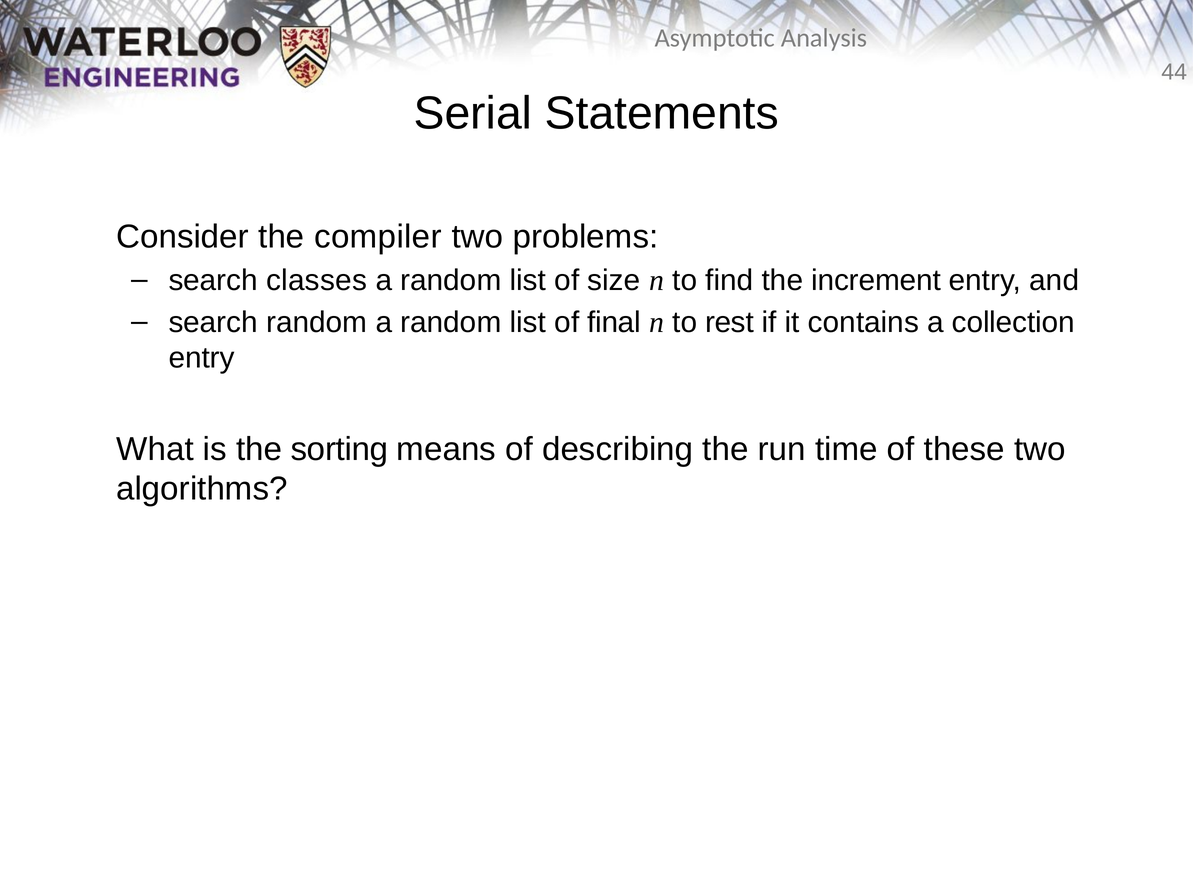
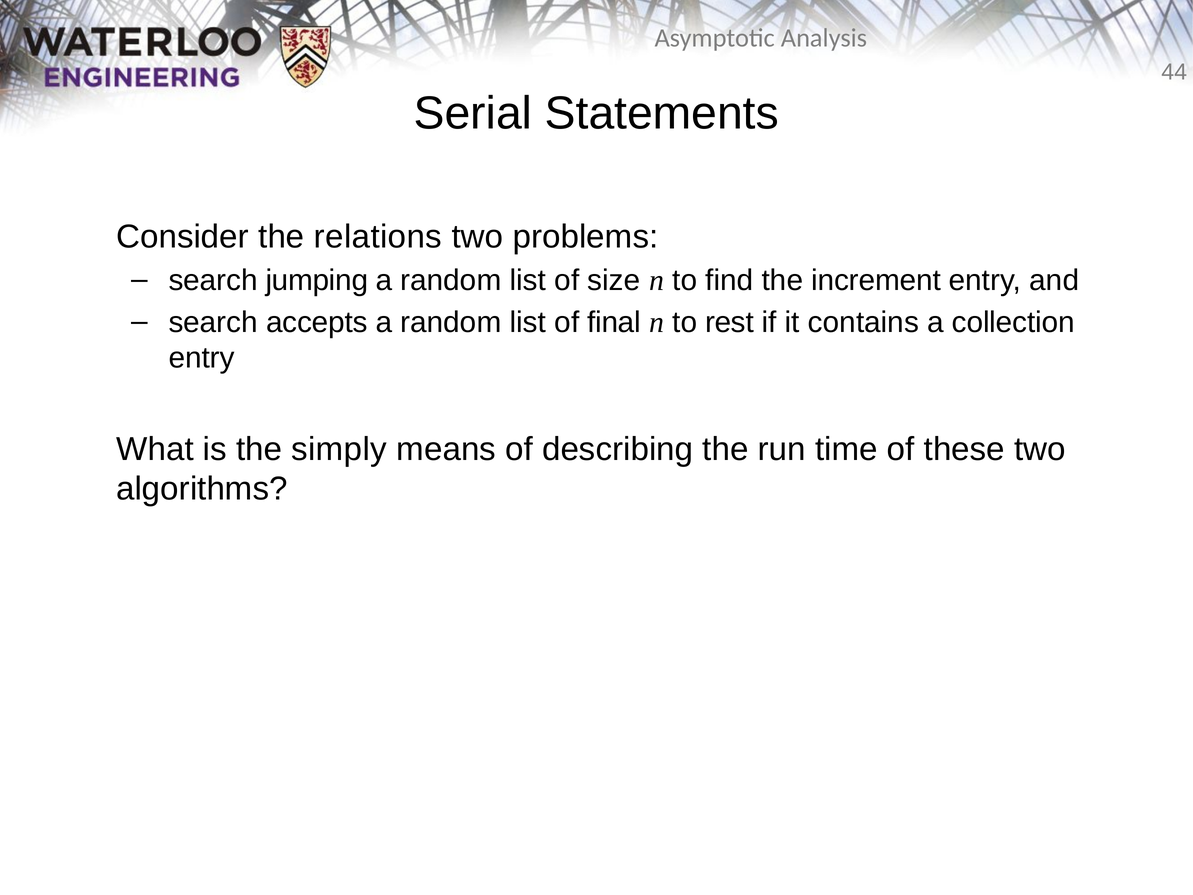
compiler: compiler -> relations (378, 237)
classes: classes -> jumping (317, 280)
search random: random -> accepts (317, 322)
sorting: sorting -> simply (339, 449)
